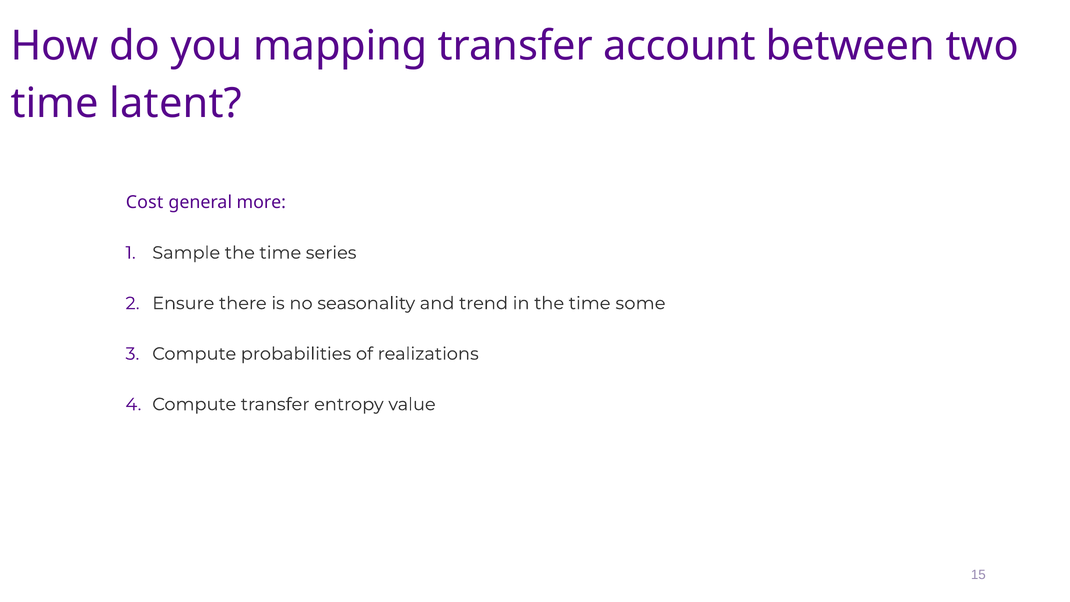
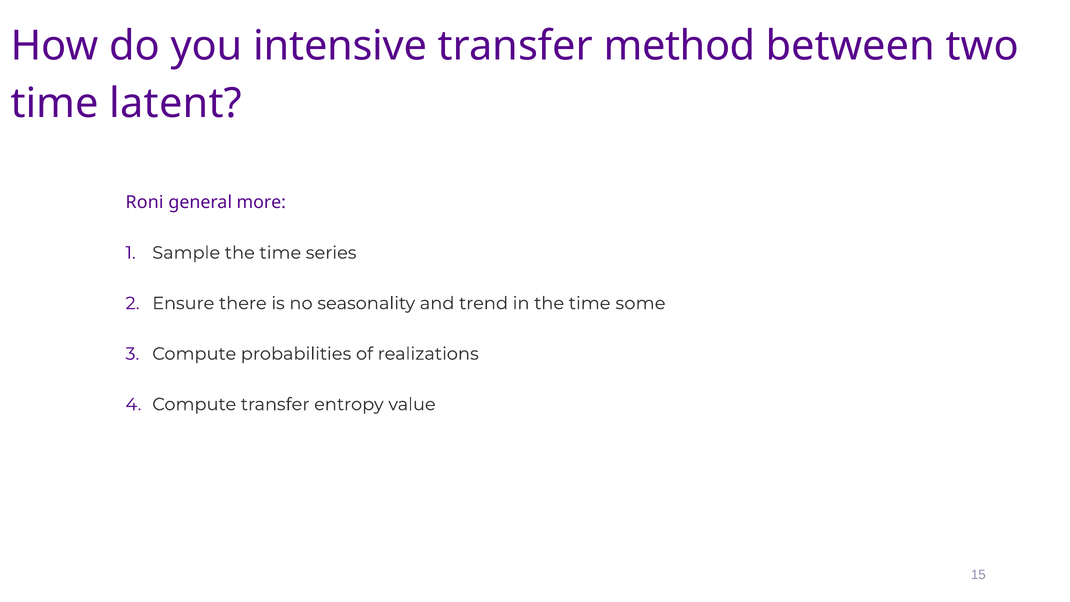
mapping: mapping -> intensive (340, 46)
account: account -> method (680, 46)
Cost: Cost -> Roni (145, 202)
